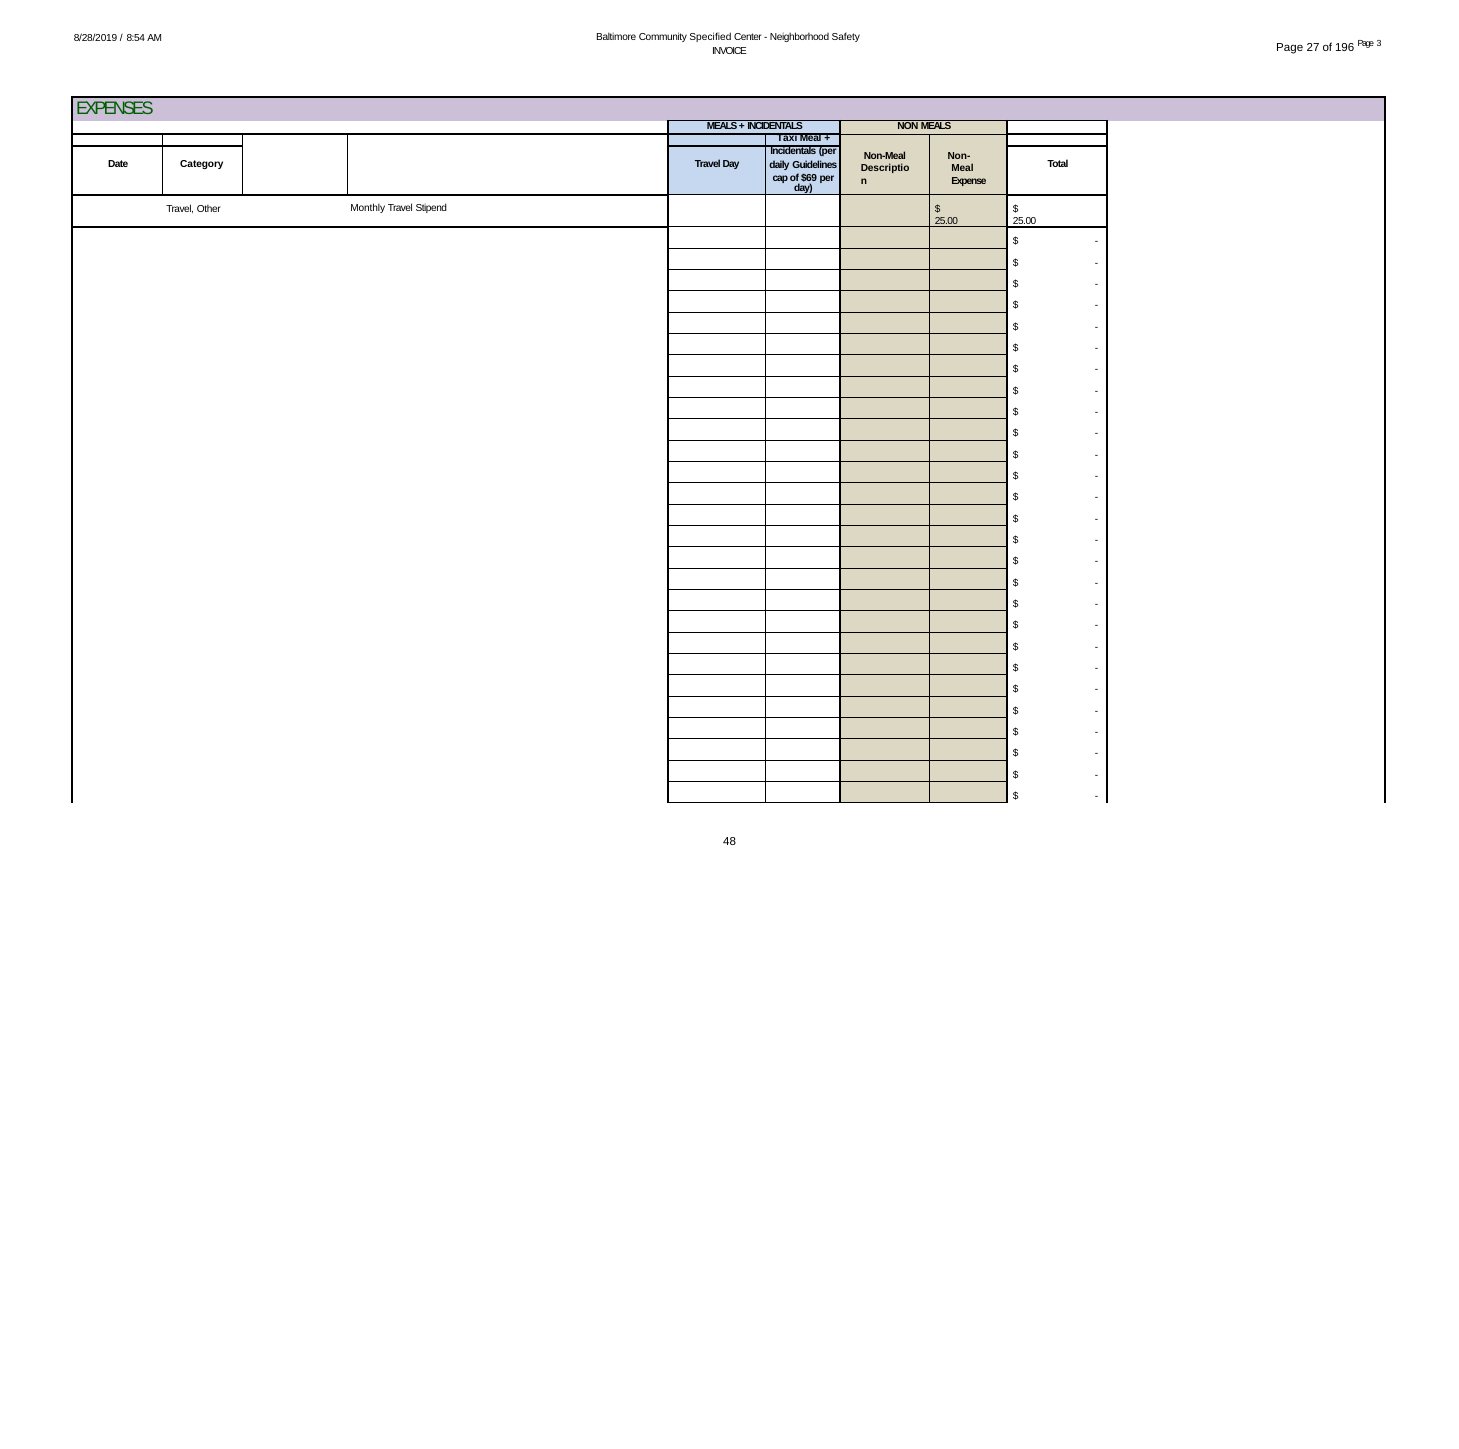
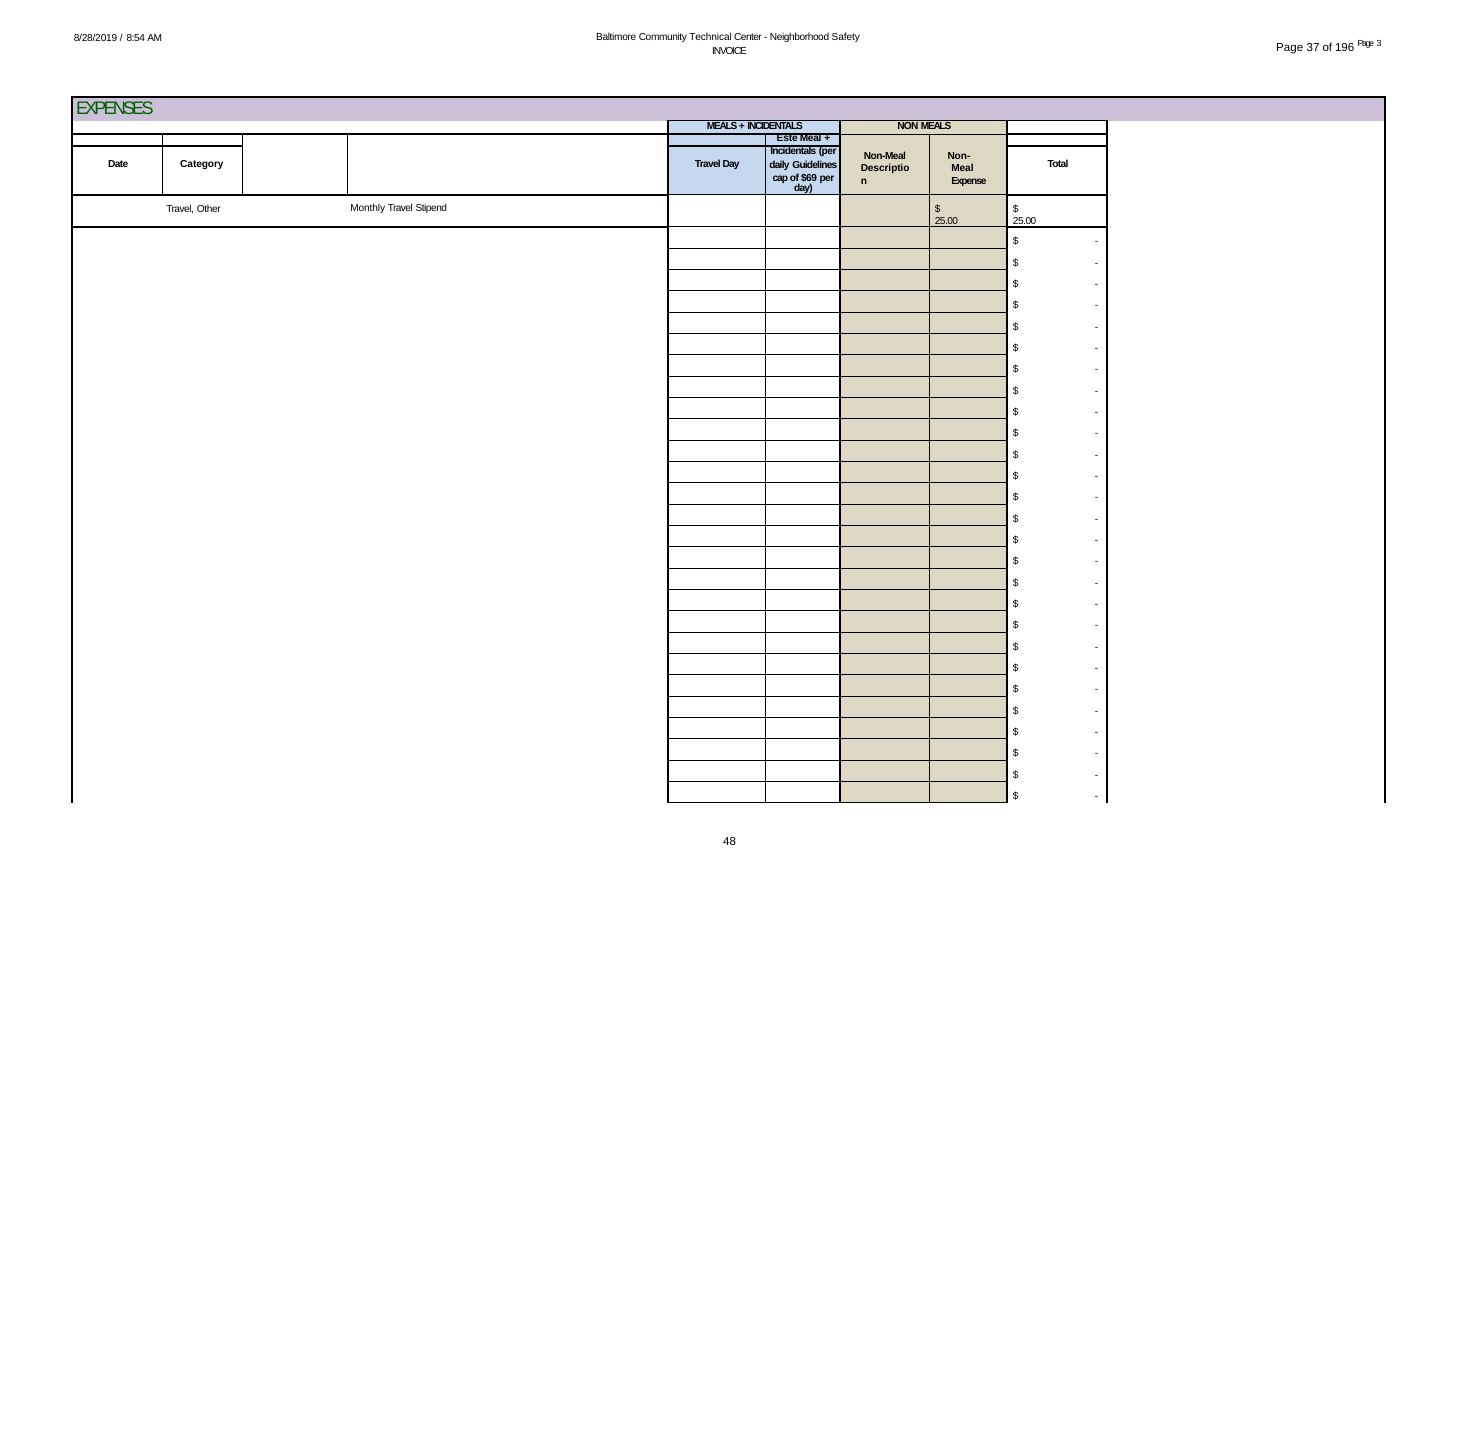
Specified: Specified -> Technical (711, 37)
27: 27 -> 37 (1313, 48)
Taxi: Taxi -> Este (787, 138)
